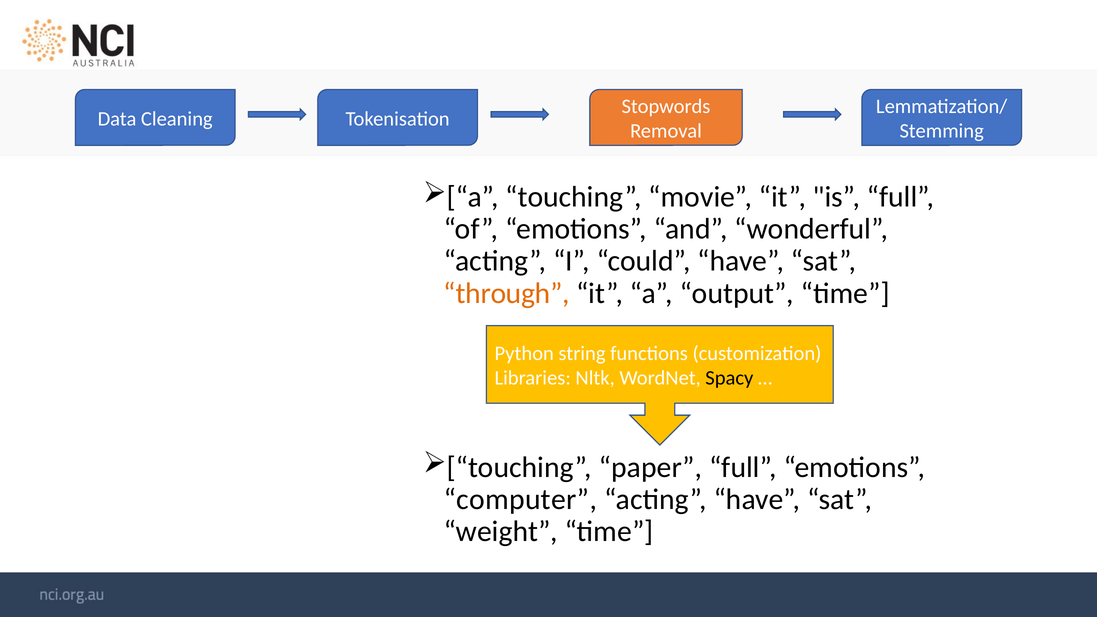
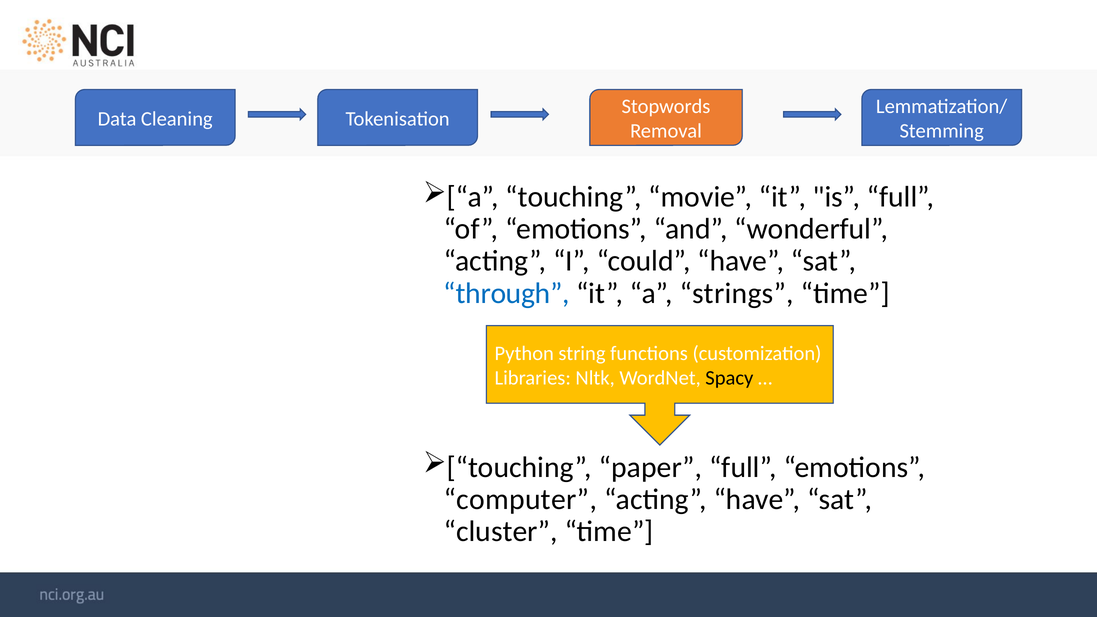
through colour: orange -> blue (507, 293)
output: output -> strings (737, 293)
weight: weight -> cluster (501, 531)
